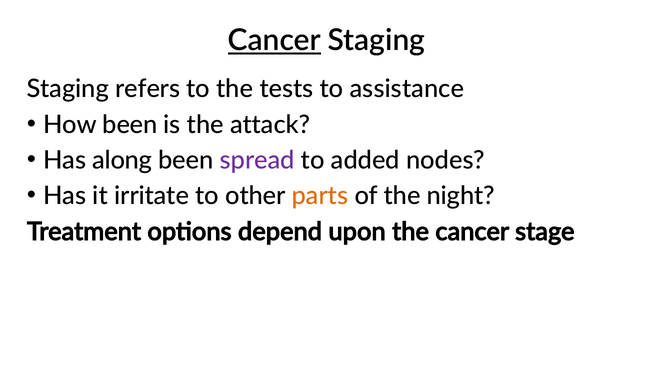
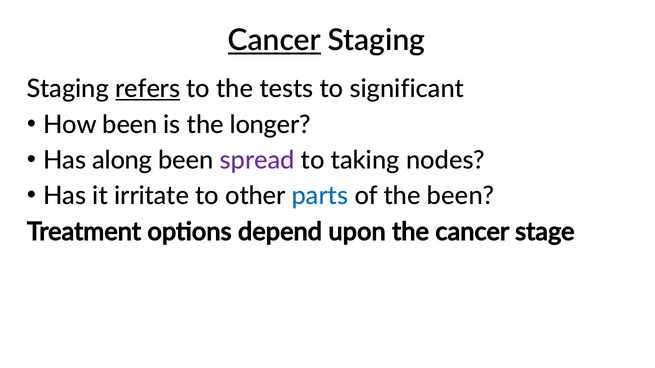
refers underline: none -> present (148, 89)
assistance: assistance -> significant (407, 89)
attack: attack -> longer (270, 125)
added: added -> taking (365, 161)
parts colour: orange -> blue (320, 196)
the night: night -> been (461, 196)
